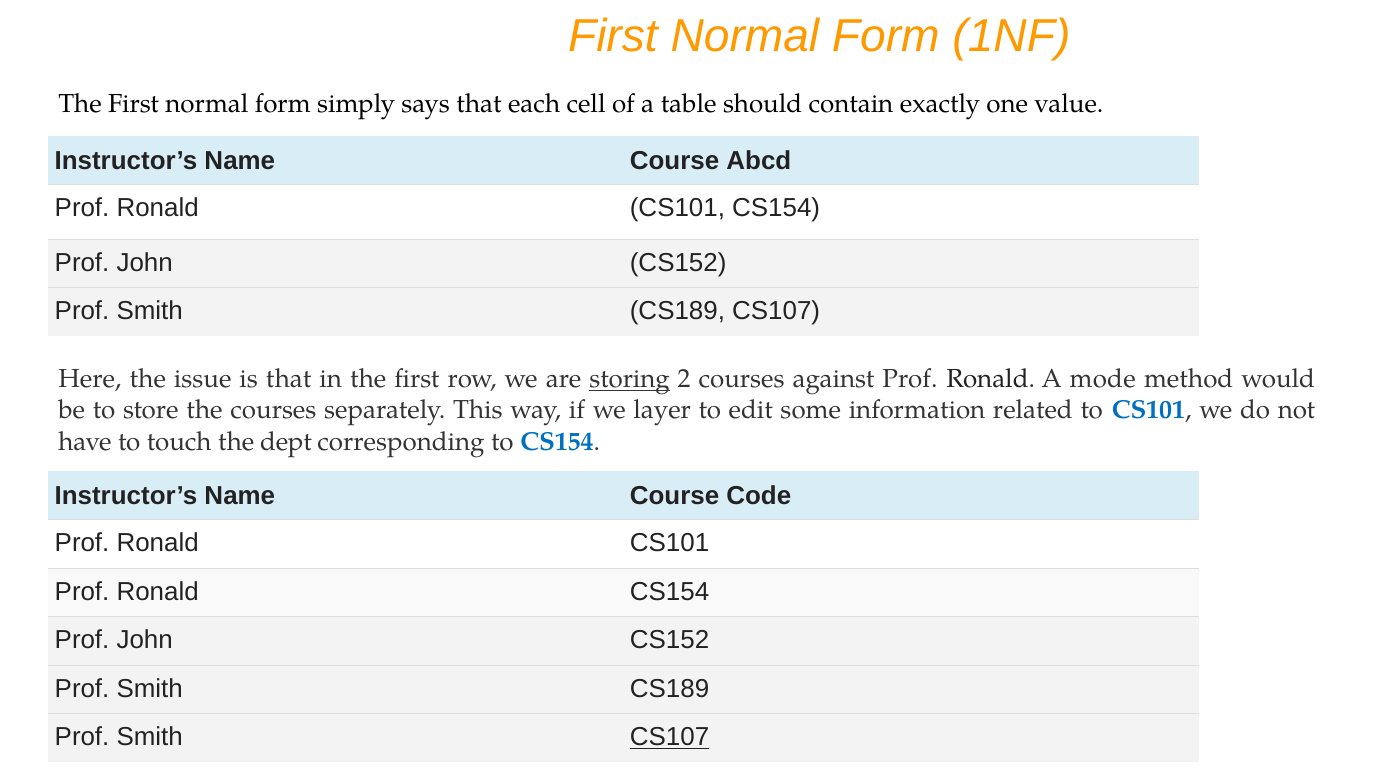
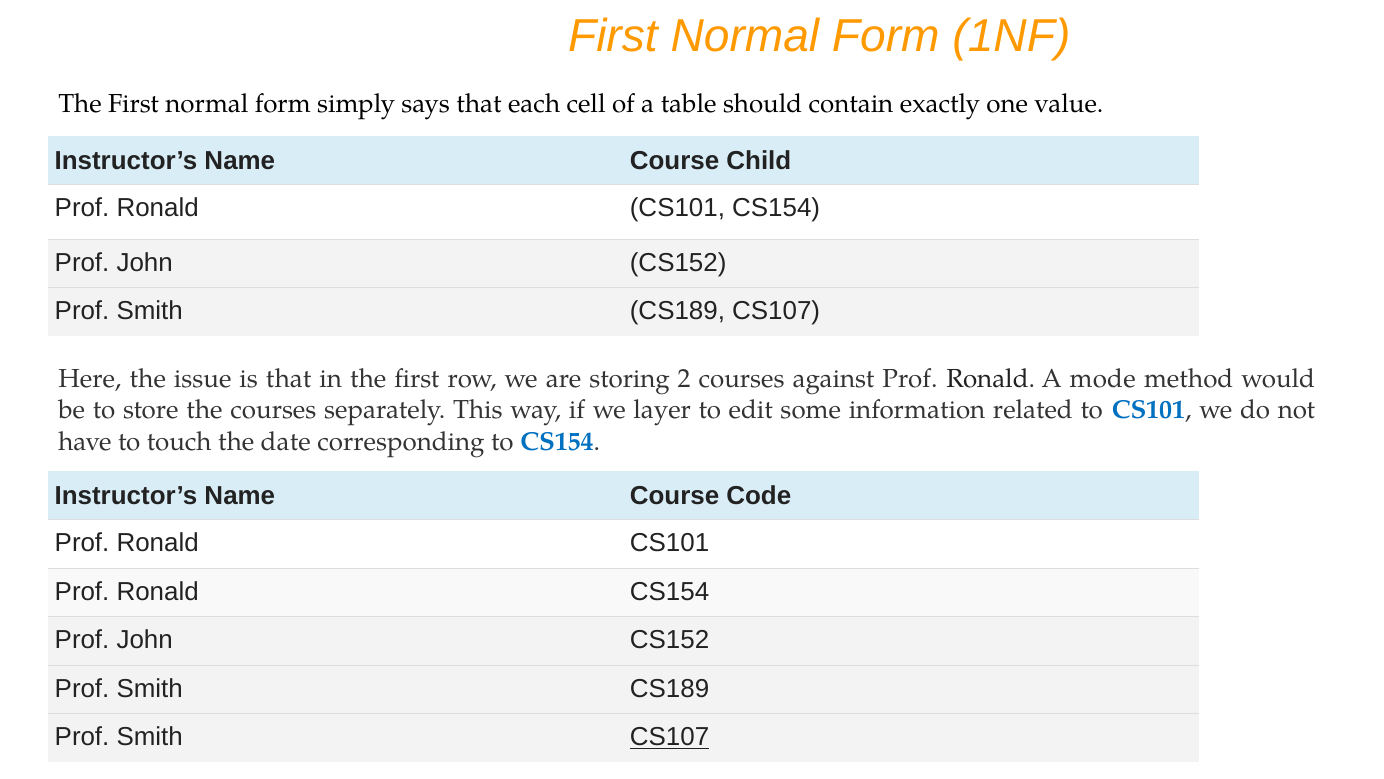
Abcd: Abcd -> Child (759, 160)
storing underline: present -> none (630, 379)
dept: dept -> date (286, 441)
